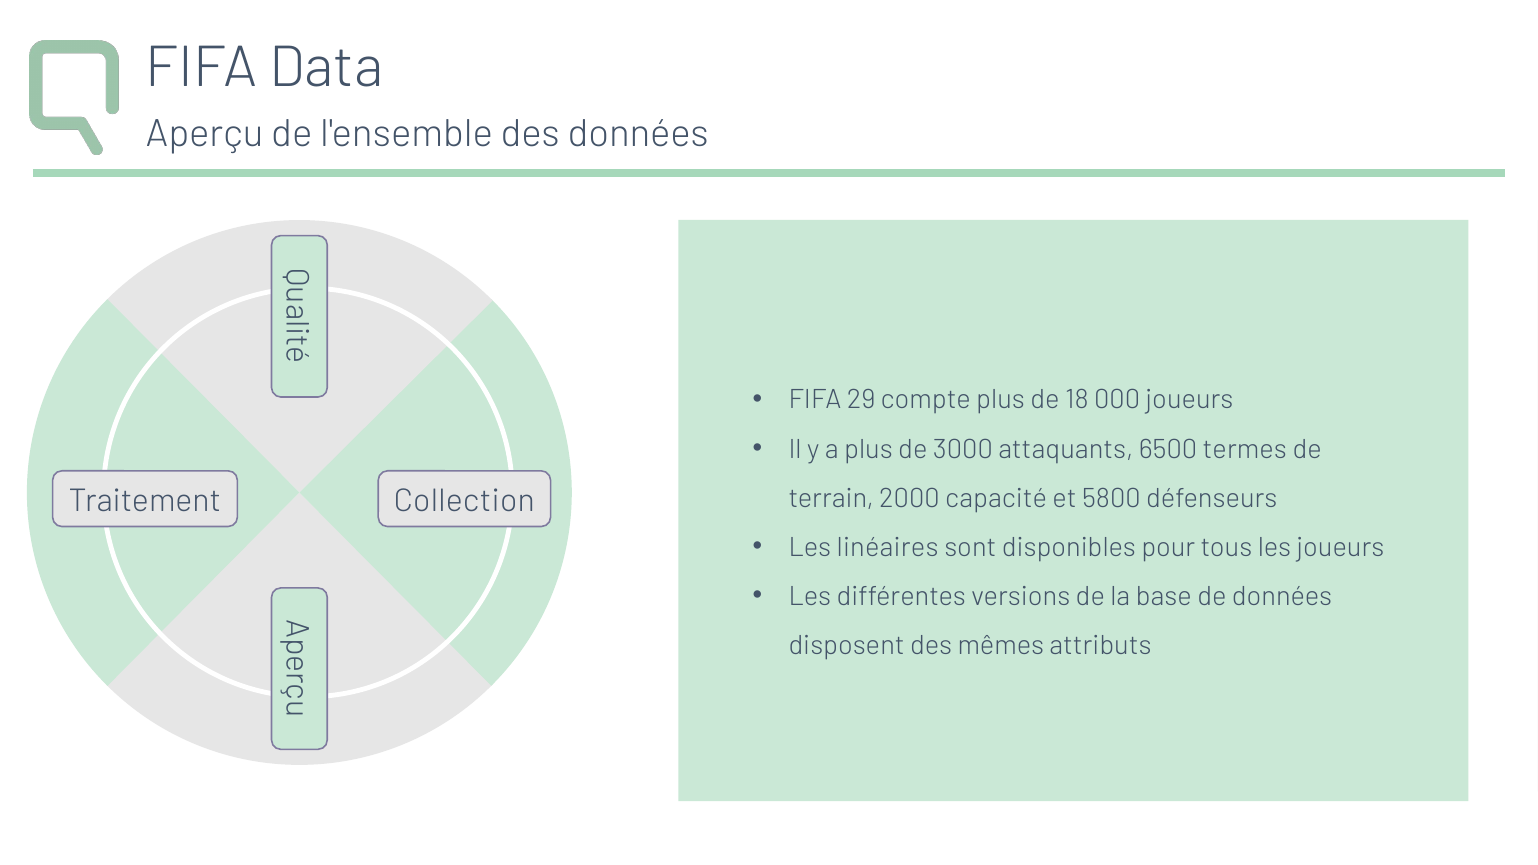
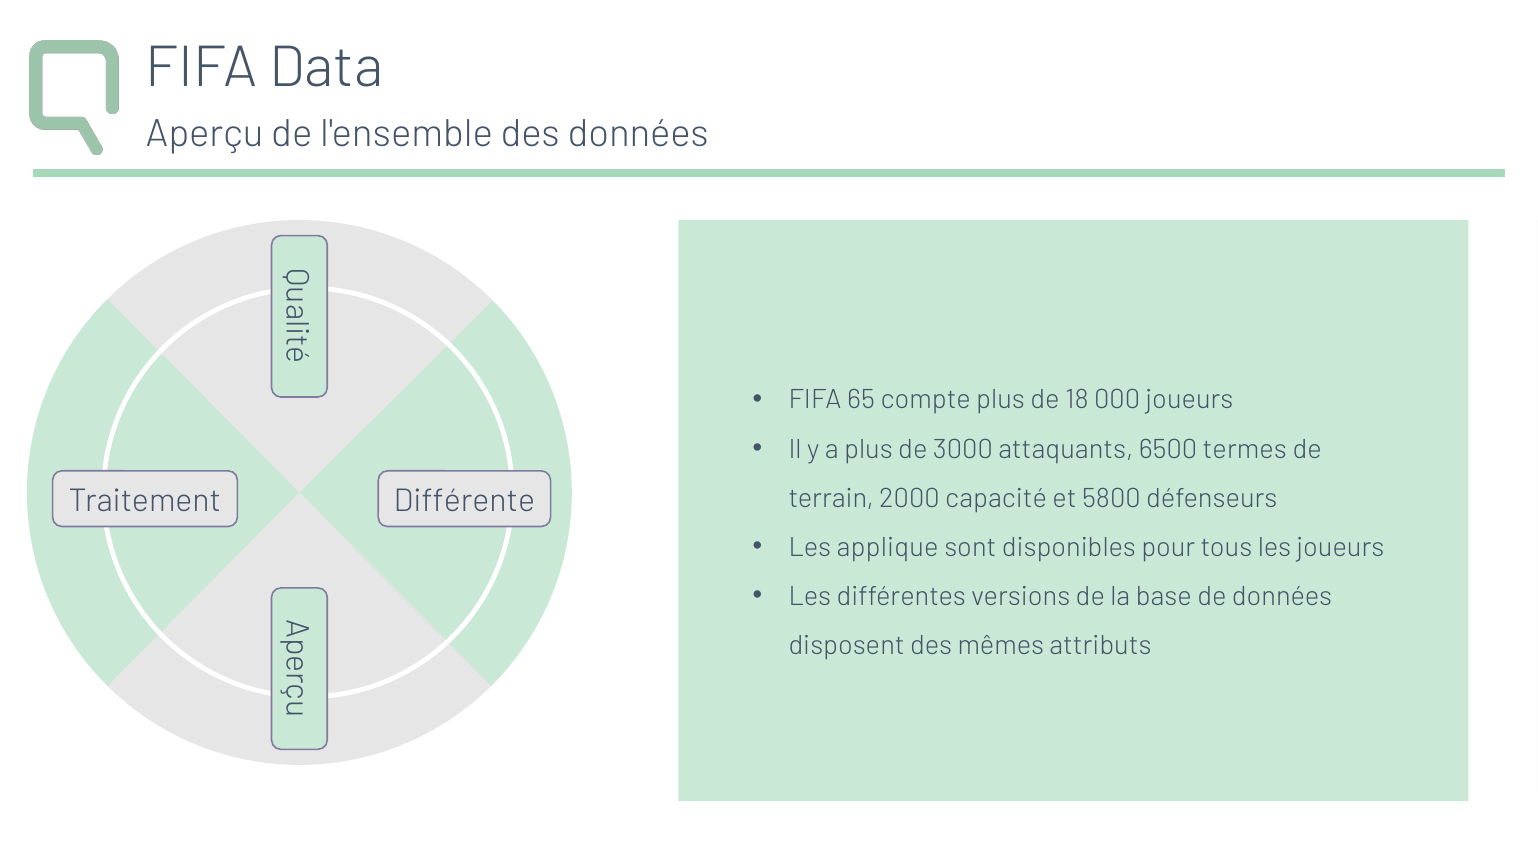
29: 29 -> 65 (861, 400)
Collection: Collection -> Différente (464, 501)
linéaires: linéaires -> applique (888, 547)
